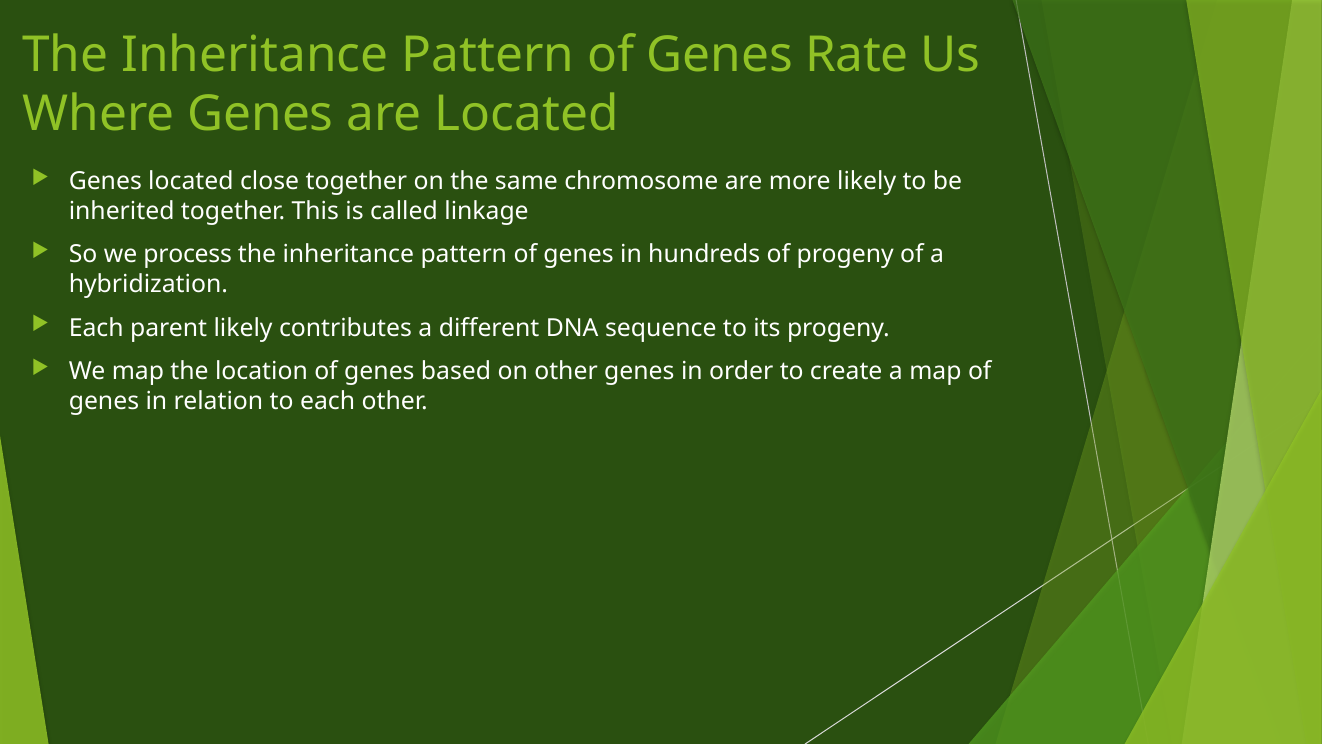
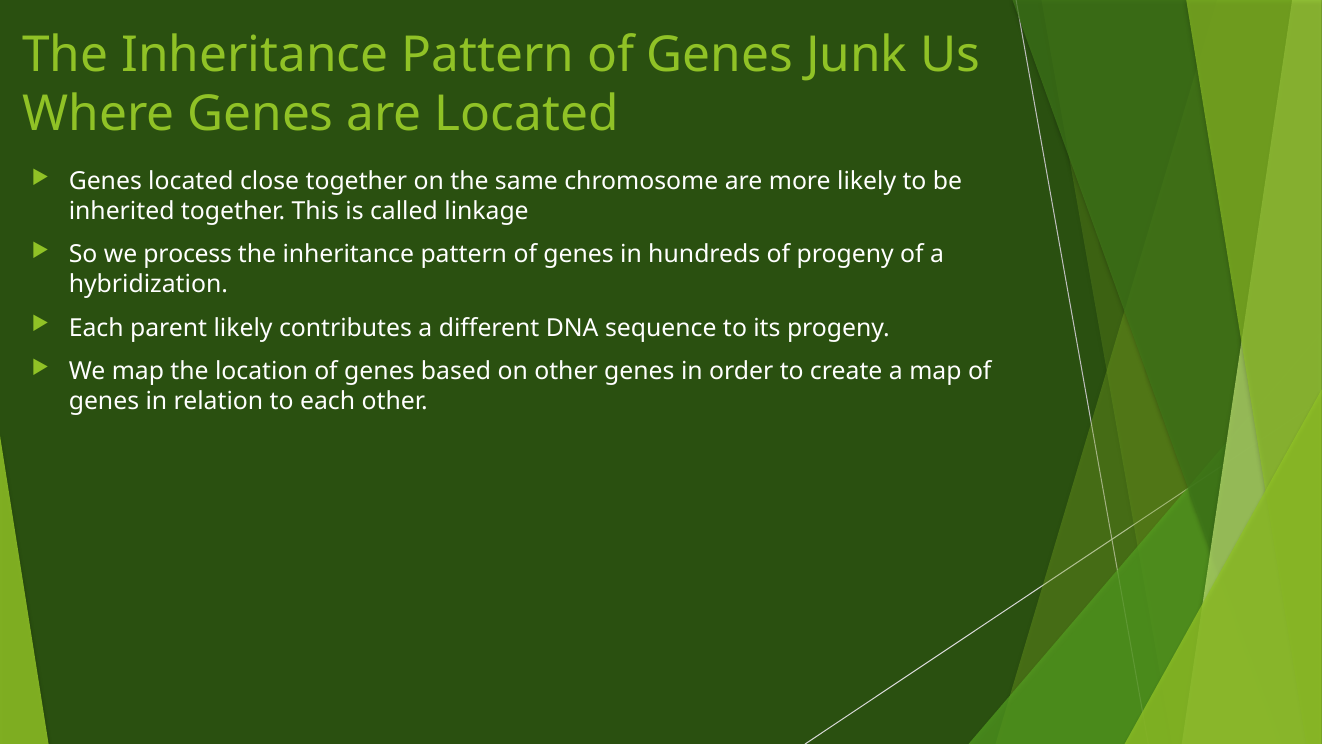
Rate: Rate -> Junk (857, 55)
